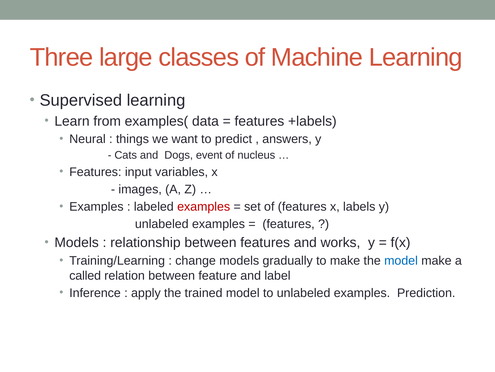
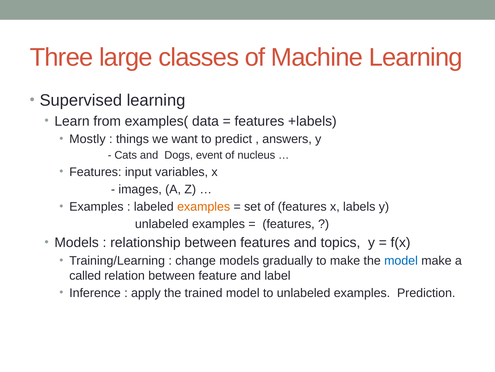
Neural: Neural -> Mostly (87, 139)
examples colour: red -> orange (204, 206)
works: works -> topics (340, 242)
